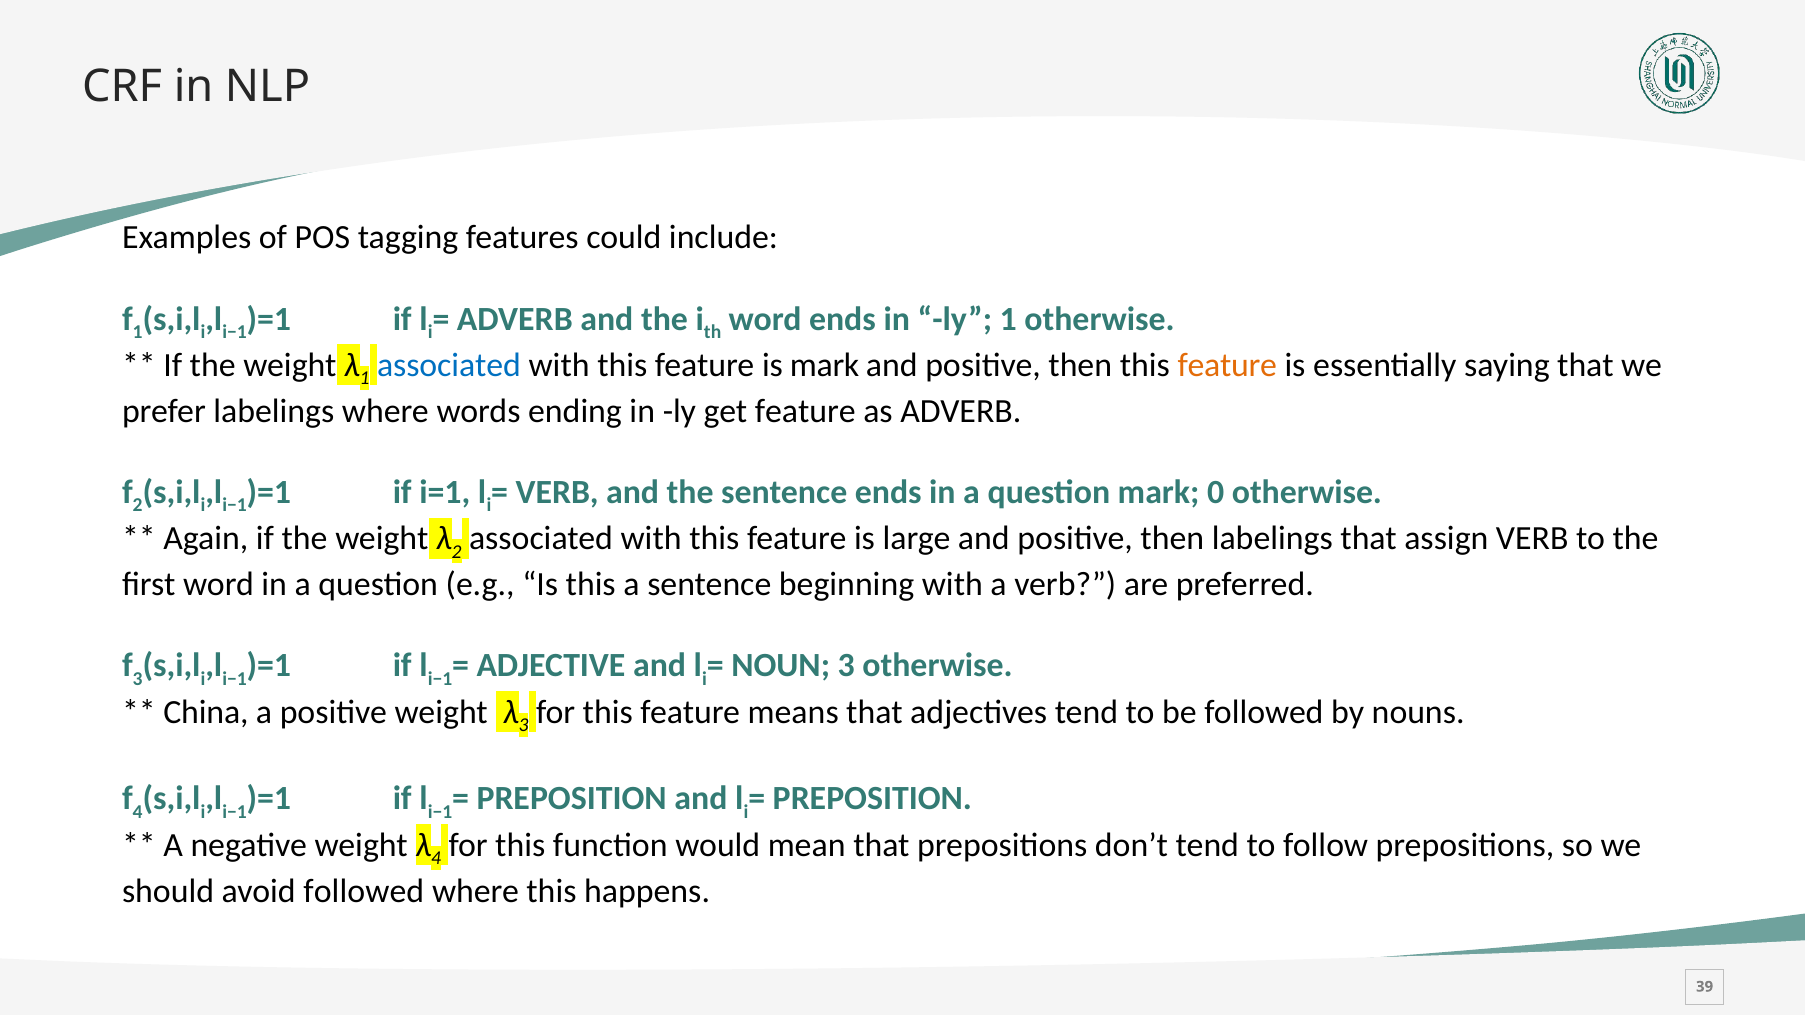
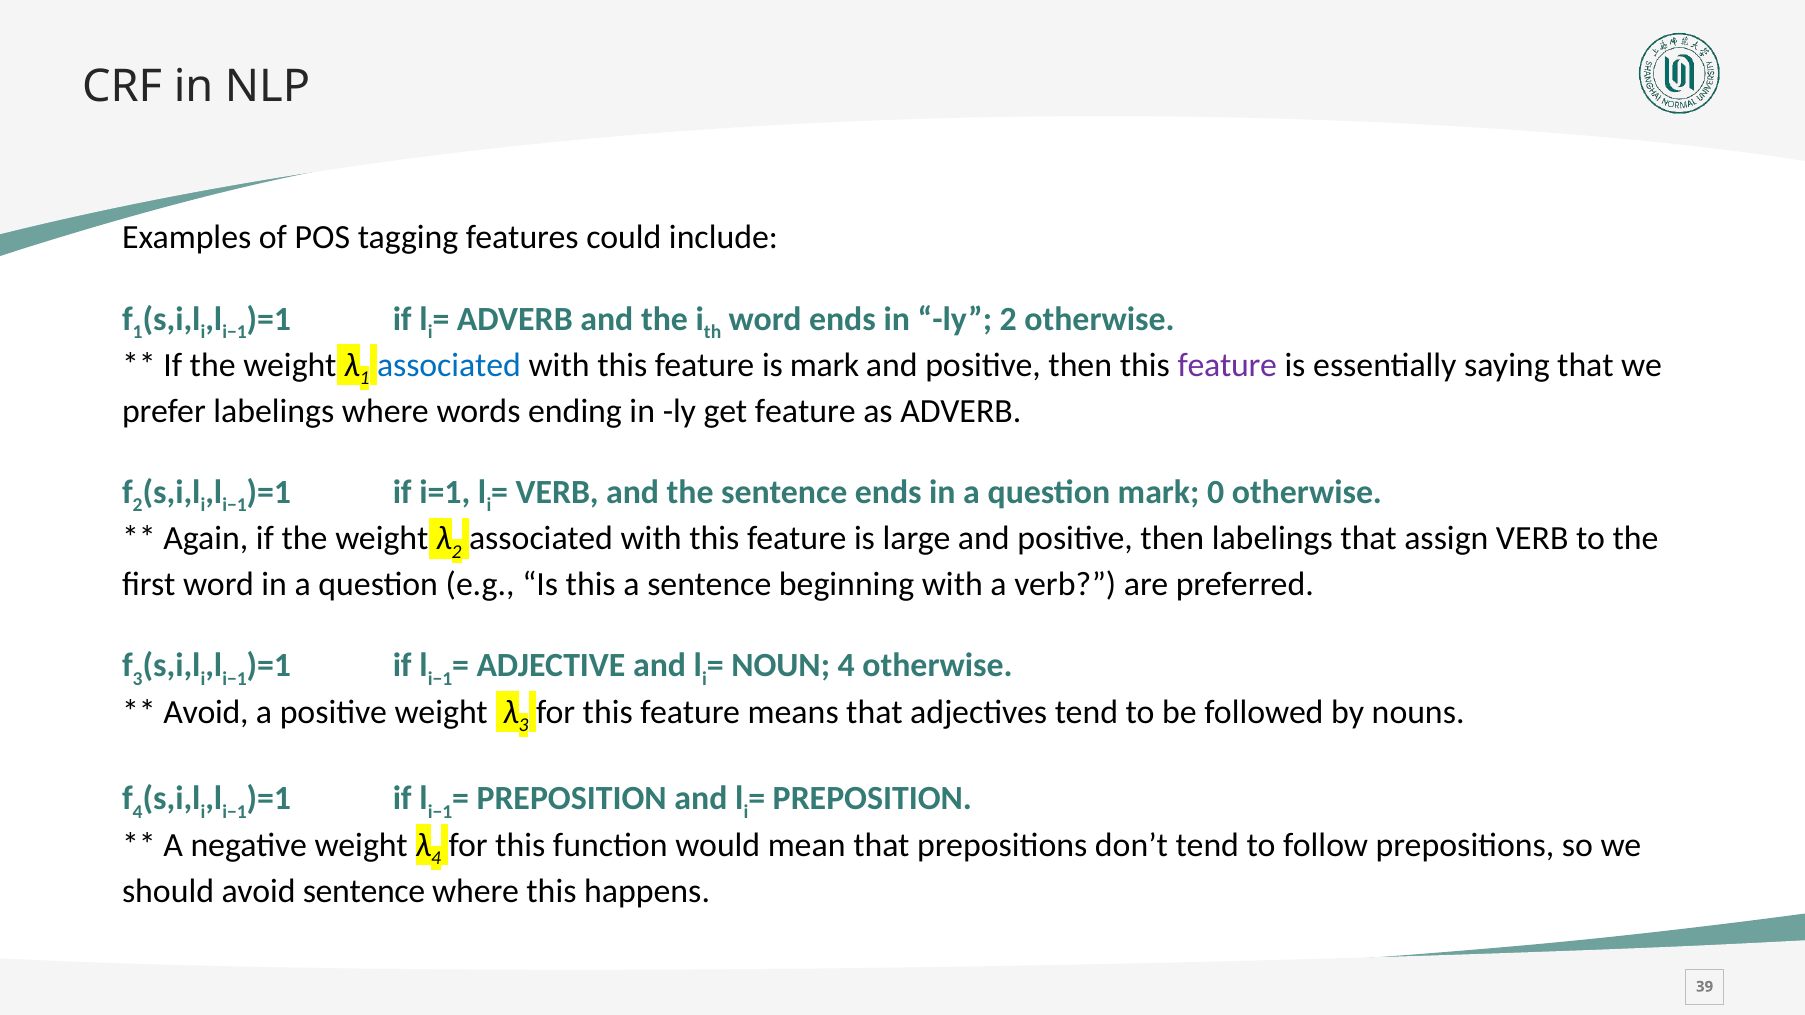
ly 1: 1 -> 2 (1008, 319)
feature colour: orange -> purple (1227, 365)
NOUN 3: 3 -> 4 (846, 666)
China: China -> Avoid (206, 712)
avoid followed: followed -> sentence (364, 891)
